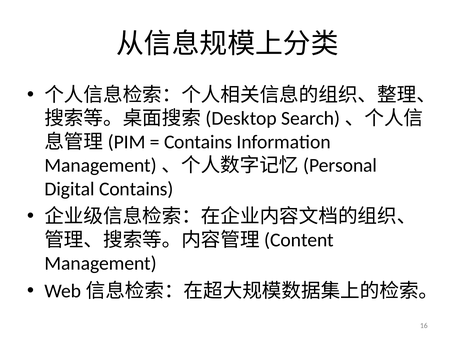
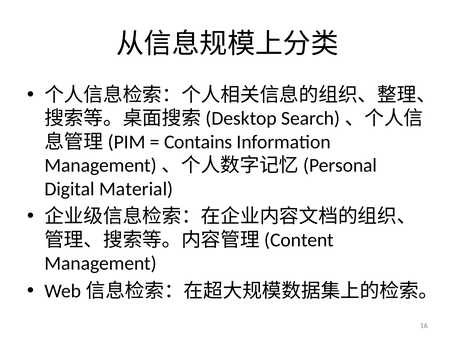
Digital Contains: Contains -> Material (136, 189)
